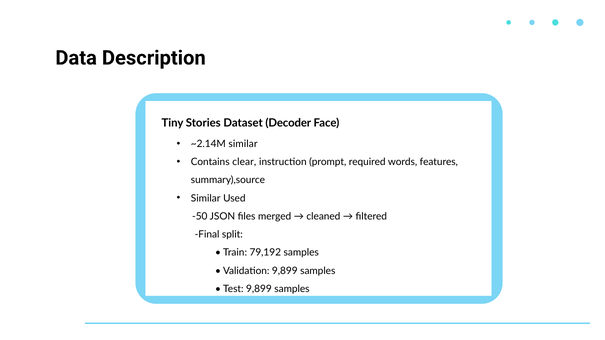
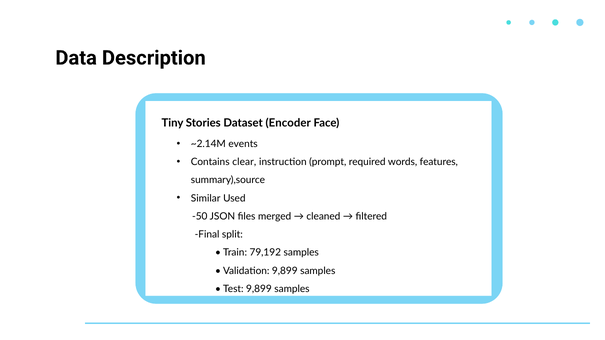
Decoder: Decoder -> Encoder (288, 123)
~2.14M similar: similar -> events (243, 144)
